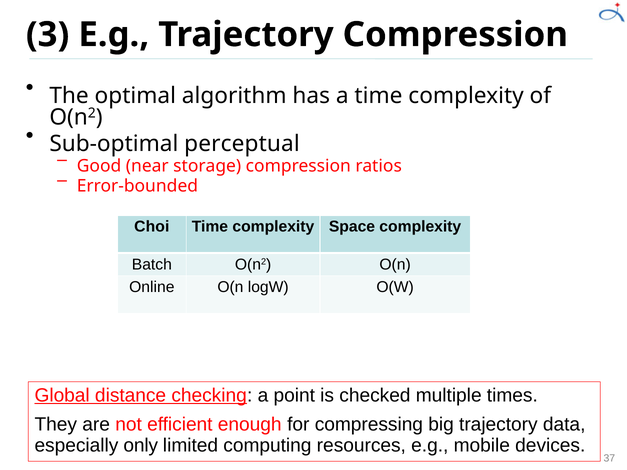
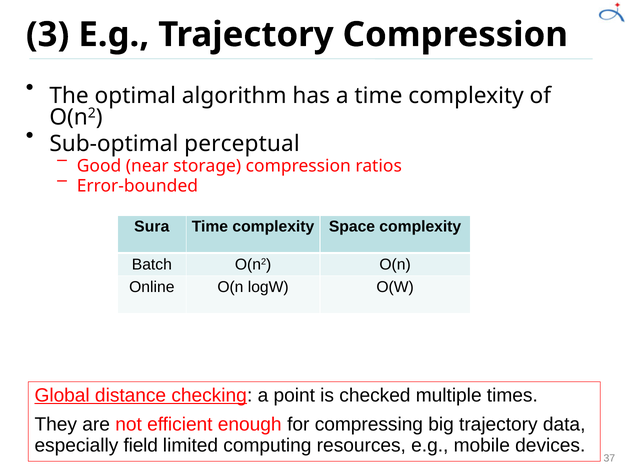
Choi: Choi -> Sura (152, 227)
only: only -> field (141, 446)
